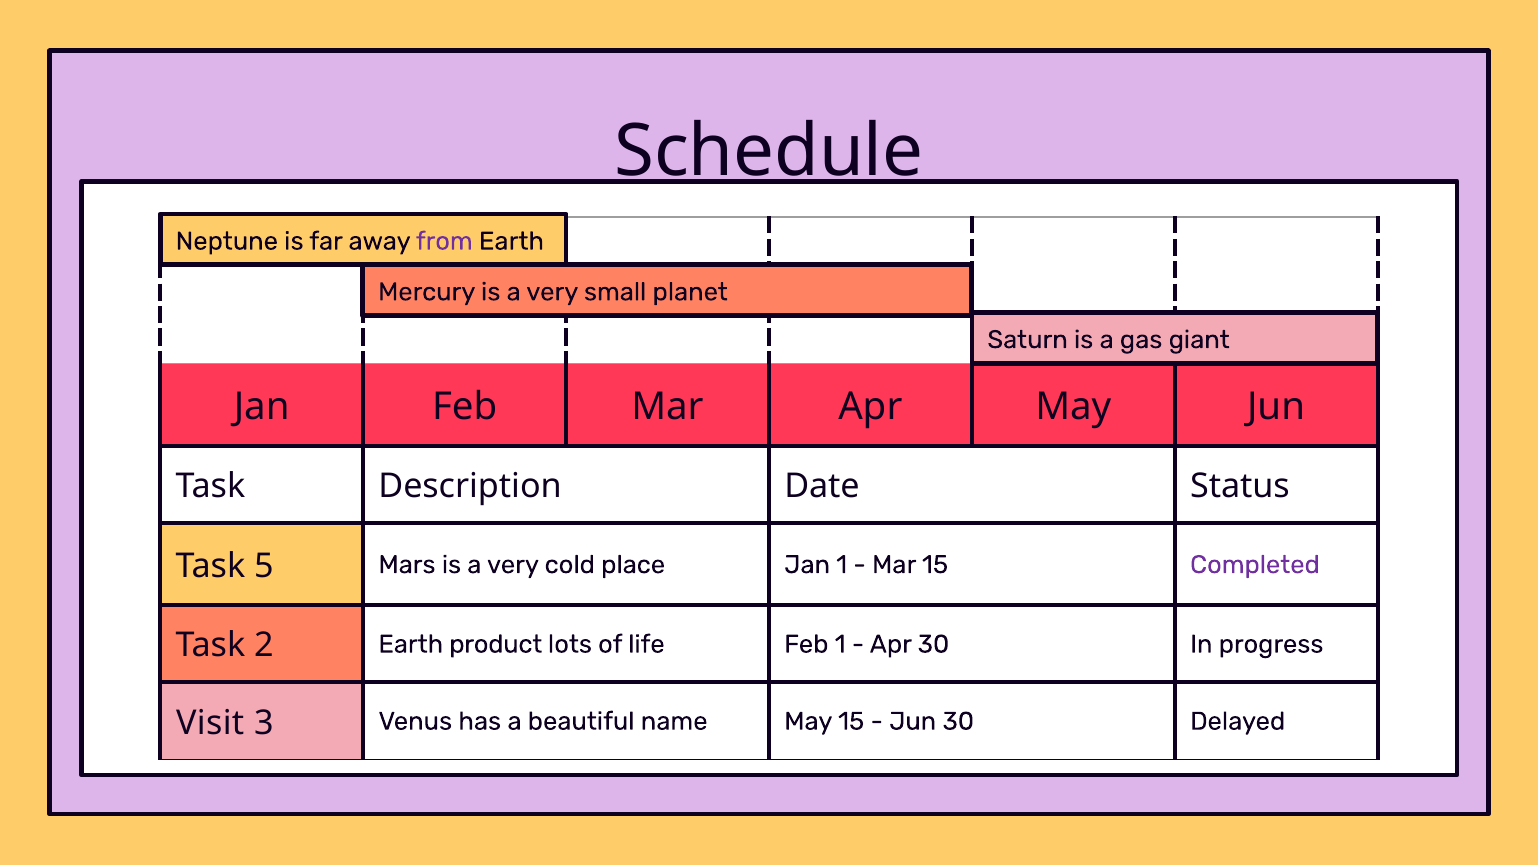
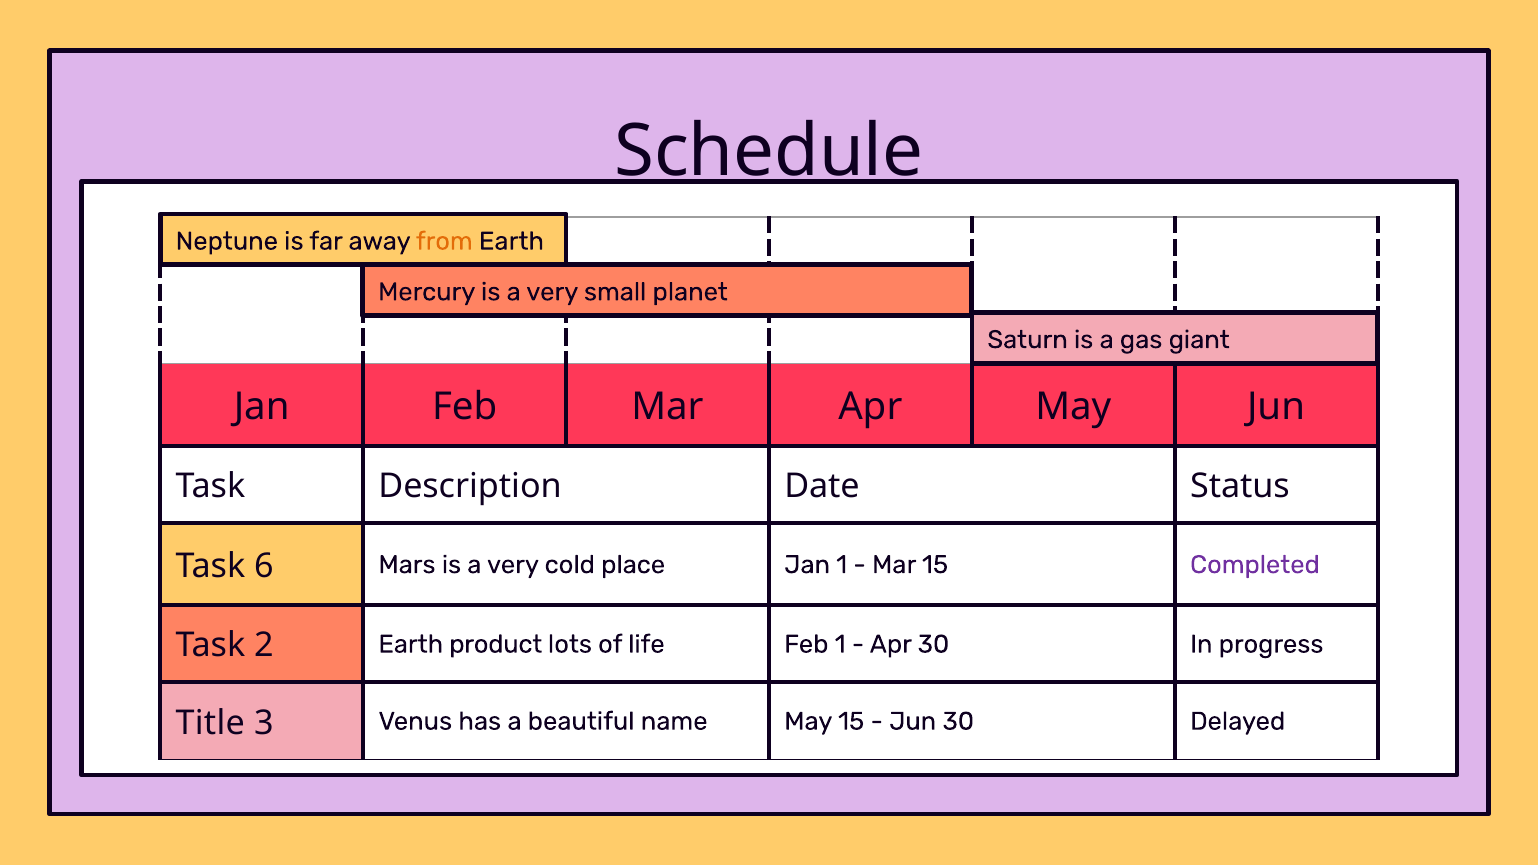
from colour: purple -> orange (444, 241)
5: 5 -> 6 (264, 566)
Visit: Visit -> Title (210, 723)
